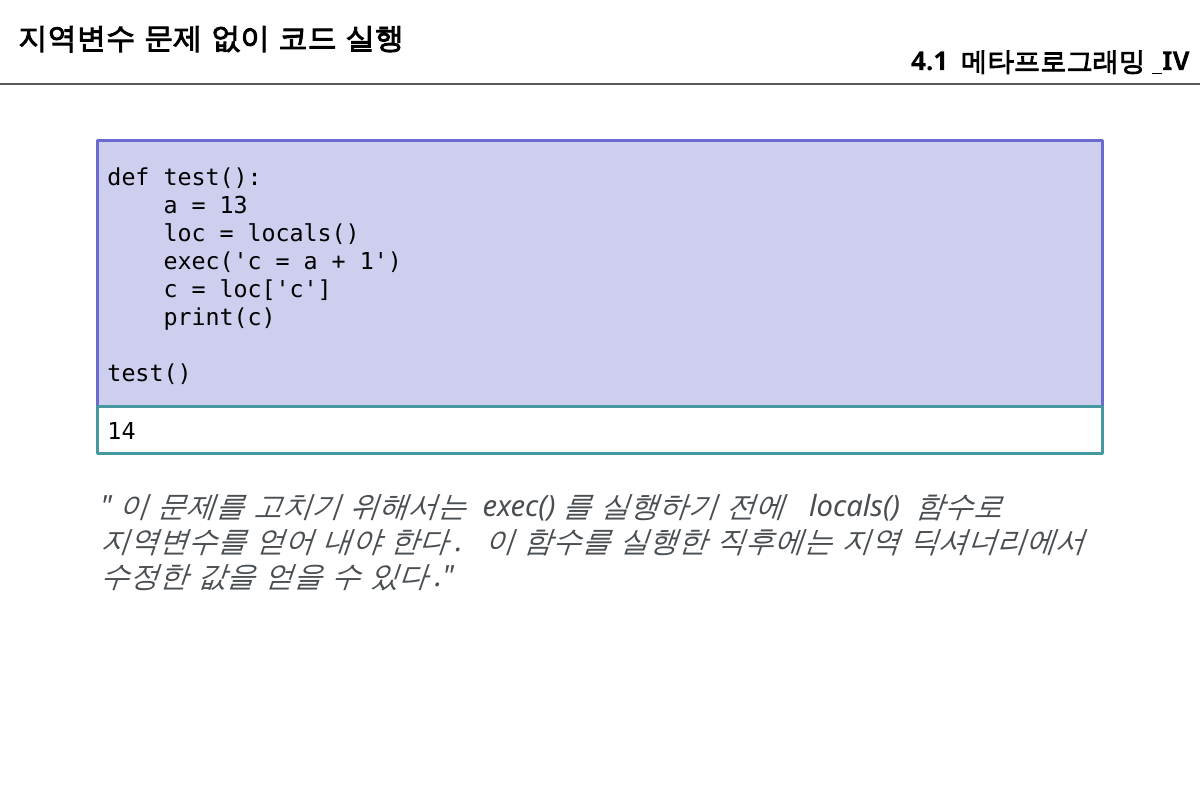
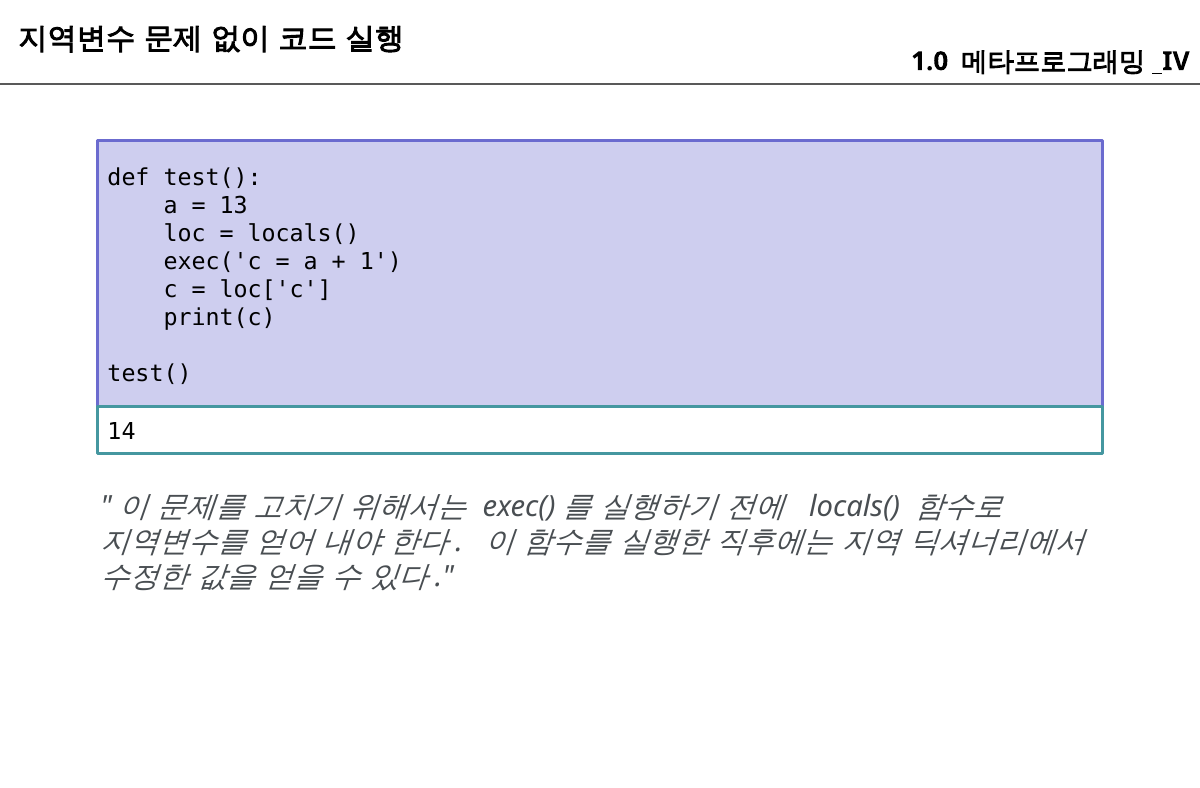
4.1: 4.1 -> 1.0 (930, 62)
